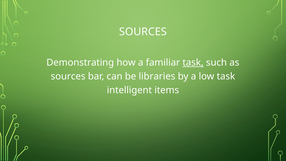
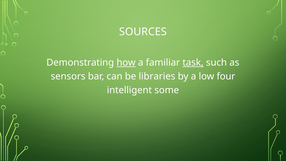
how underline: none -> present (126, 63)
sources: sources -> sensors (68, 76)
low task: task -> four (226, 76)
items: items -> some (167, 90)
